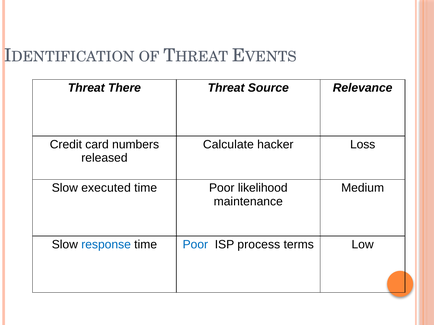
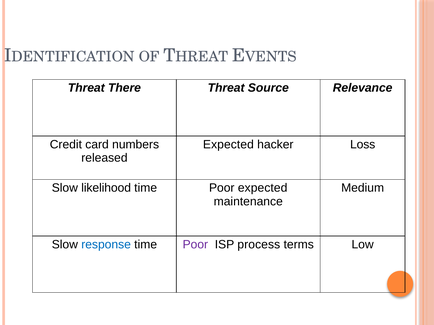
Calculate: Calculate -> Expected (228, 145)
executed: executed -> likelihood (106, 188)
Poor likelihood: likelihood -> expected (263, 188)
Poor colour: blue -> purple (195, 245)
